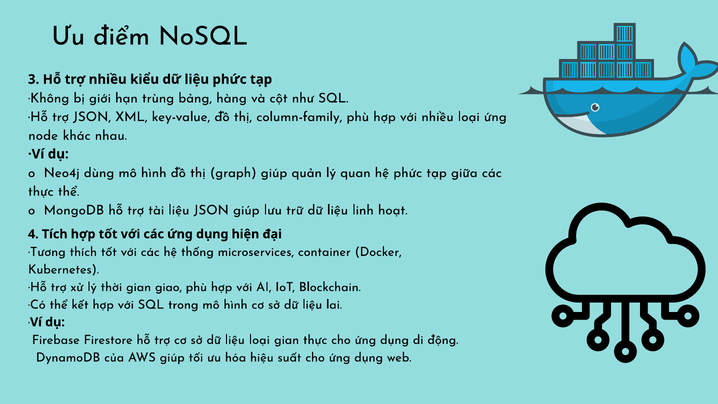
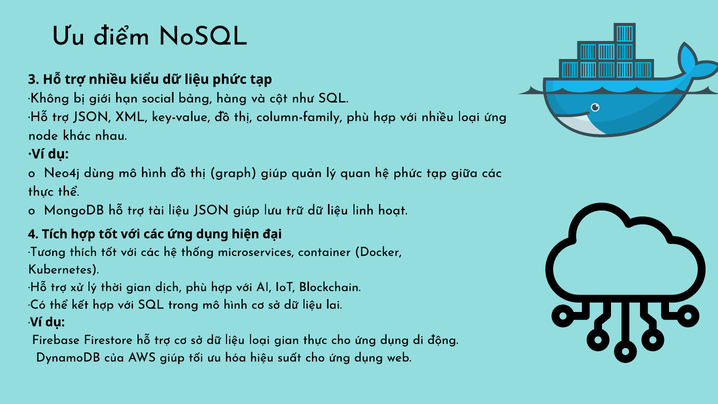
trùng: trùng -> social (158, 98)
giao: giao -> dịch (168, 287)
